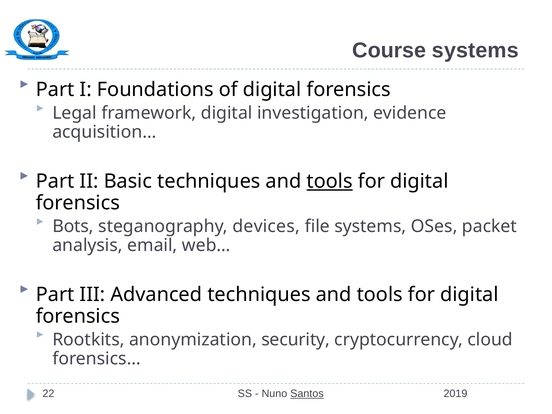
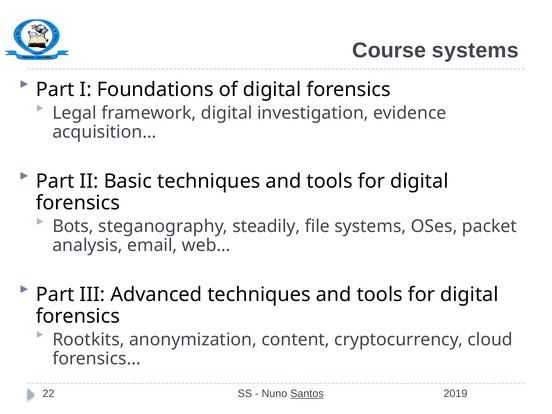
tools underline: present -> none (330, 181)
devices: devices -> steadily (266, 226)
security: security -> content (296, 340)
